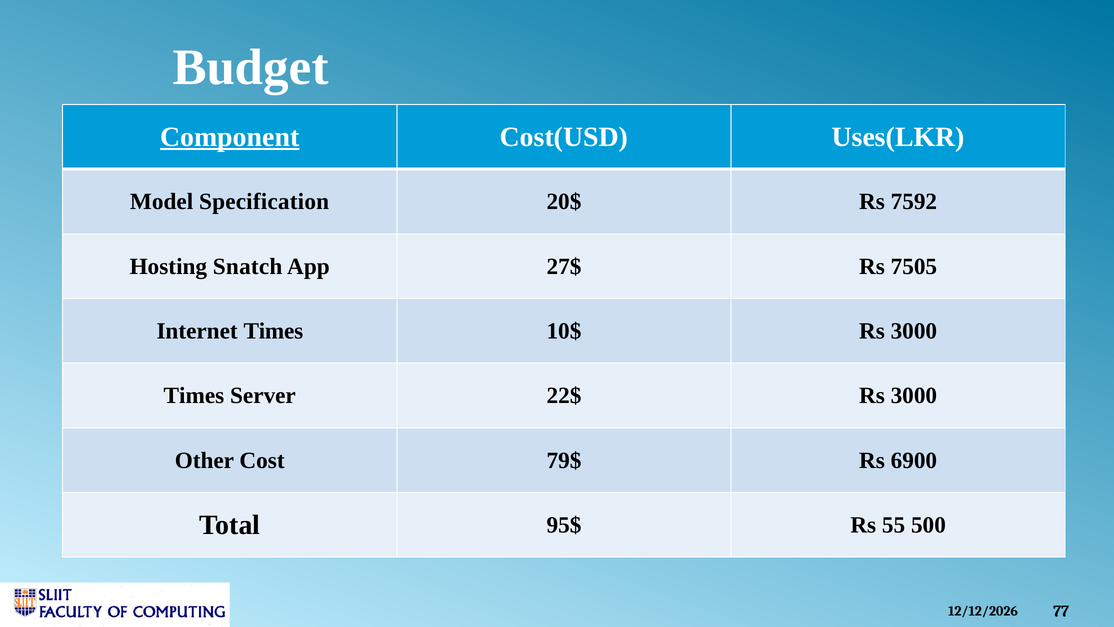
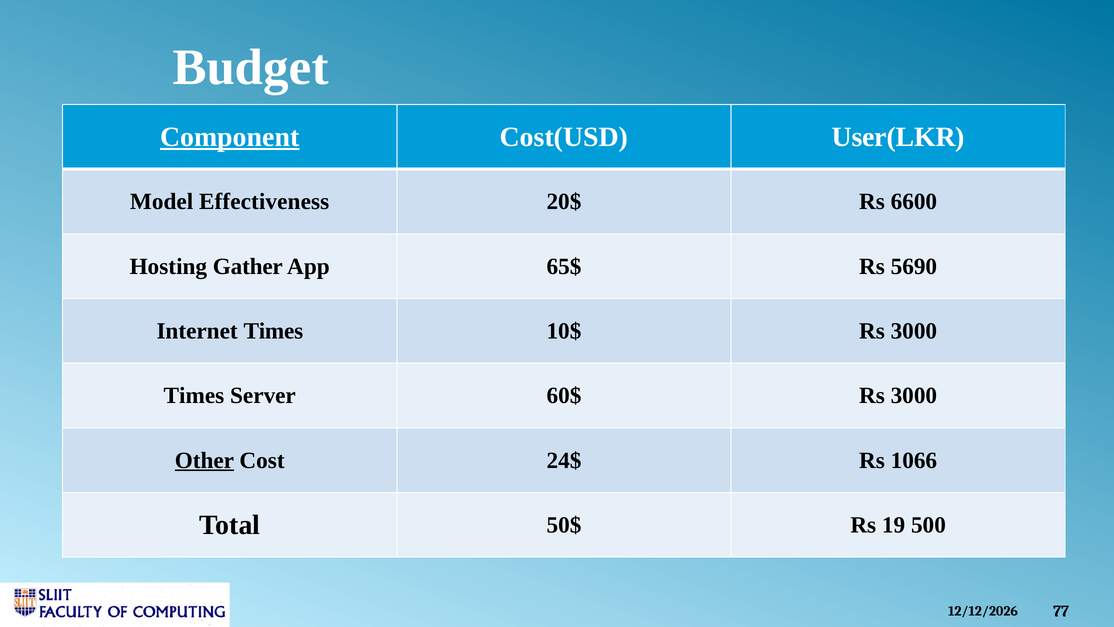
Uses(LKR: Uses(LKR -> User(LKR (898, 137)
Specification: Specification -> Effectiveness (264, 202)
7592: 7592 -> 6600 (914, 202)
Snatch: Snatch -> Gather (248, 266)
27$: 27$ -> 65$ (564, 266)
7505: 7505 -> 5690 (914, 266)
22$: 22$ -> 60$ (564, 396)
Other underline: none -> present (204, 460)
79$: 79$ -> 24$ (564, 460)
6900: 6900 -> 1066 (914, 460)
95$: 95$ -> 50$ (564, 525)
55: 55 -> 19 (894, 525)
